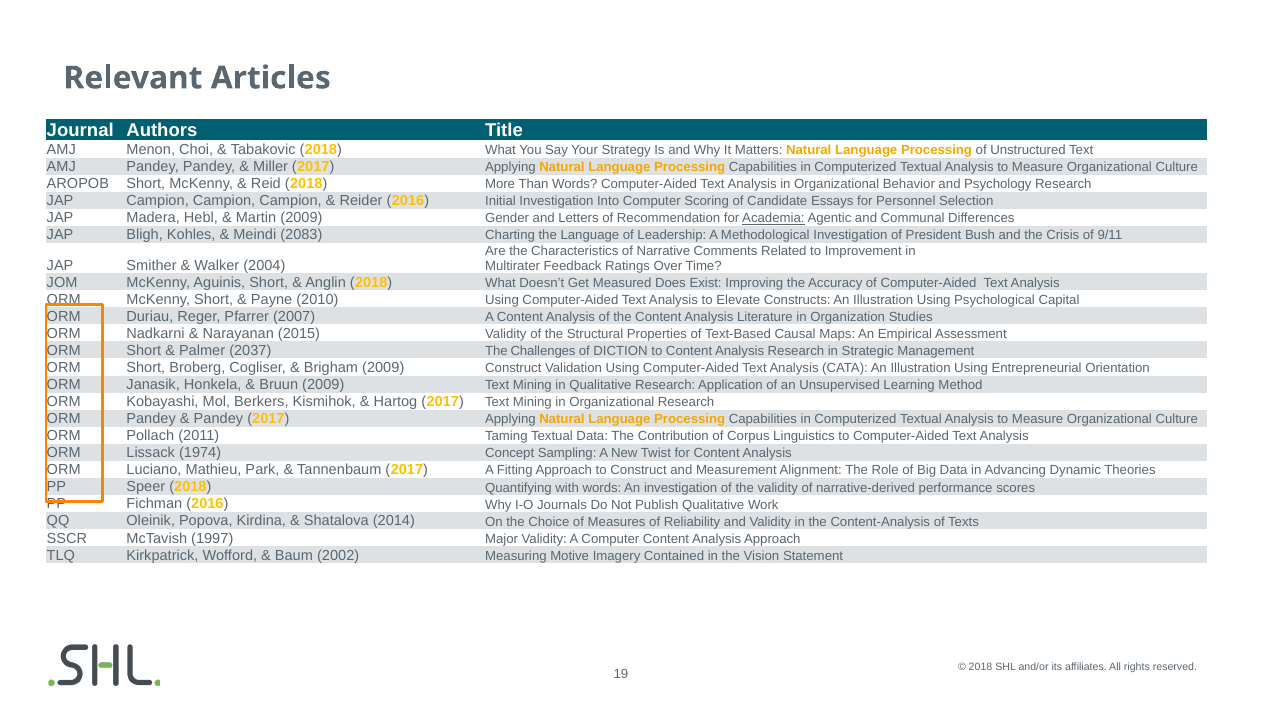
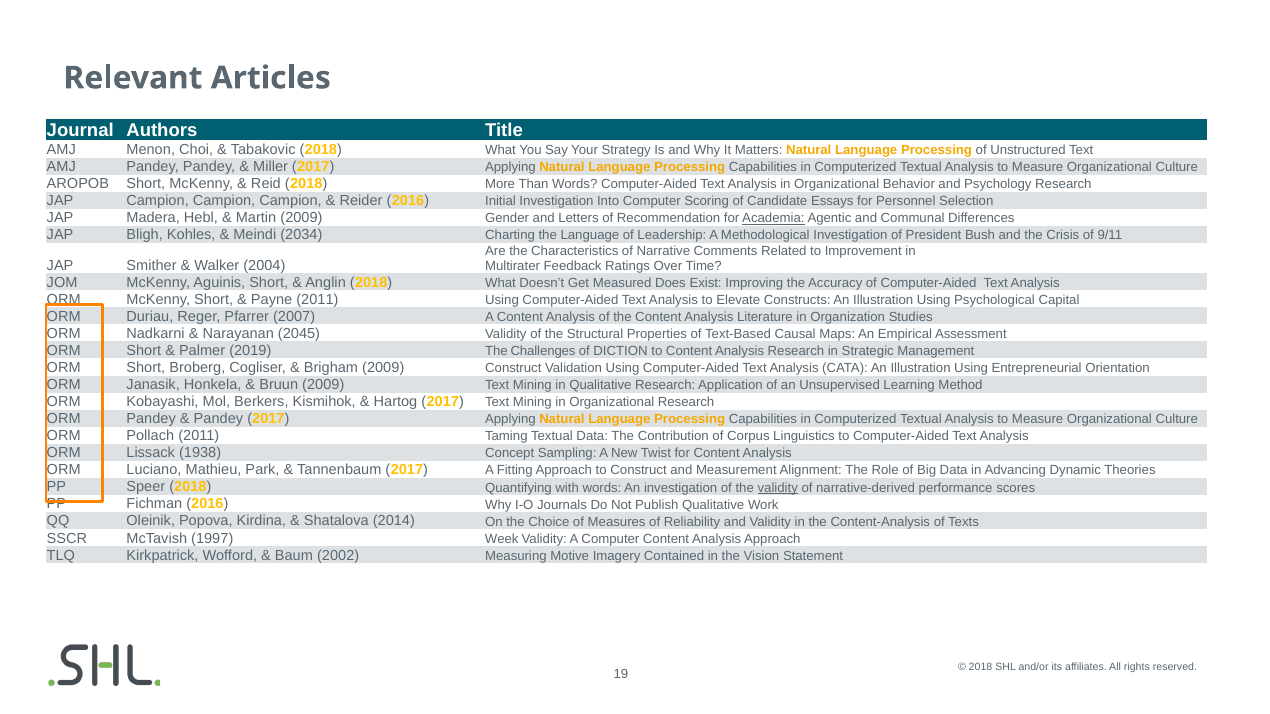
2083: 2083 -> 2034 (301, 235)
Payne 2010: 2010 -> 2011 (317, 300)
2015: 2015 -> 2045 (299, 334)
2037: 2037 -> 2019 (250, 351)
1974: 1974 -> 1938 (200, 453)
validity underline: none -> present (778, 488)
Major: Major -> Week (502, 539)
